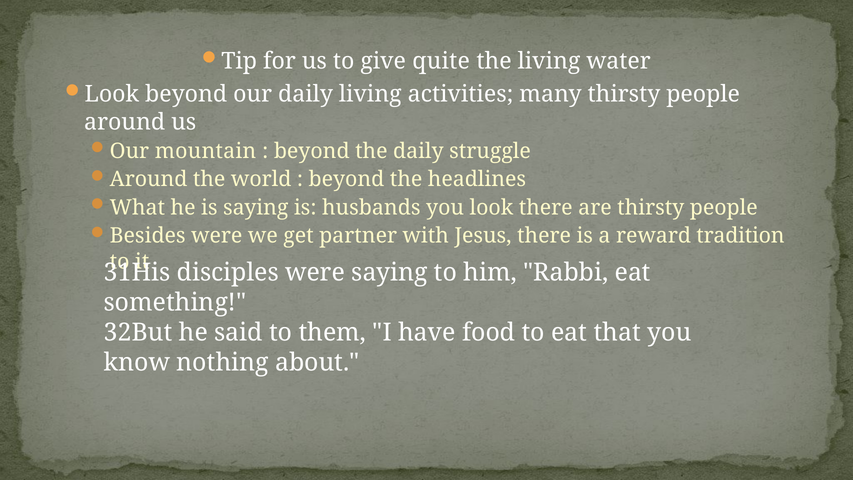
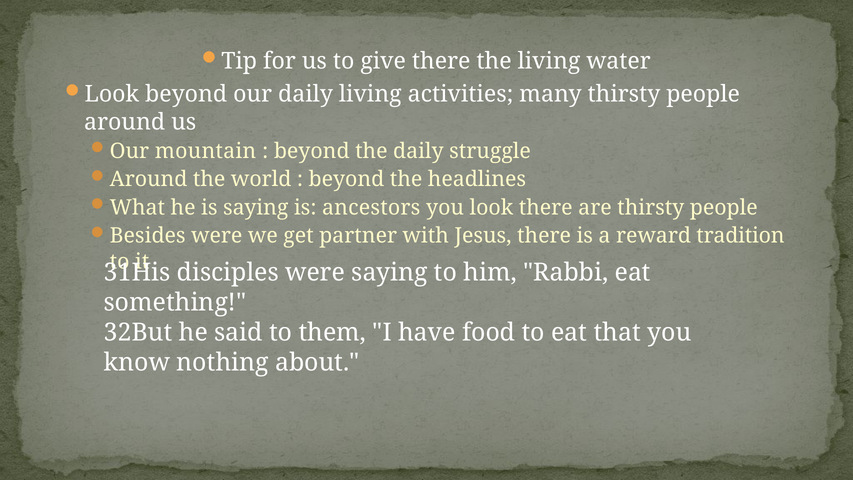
give quite: quite -> there (441, 61)
husbands: husbands -> ancestors (371, 208)
